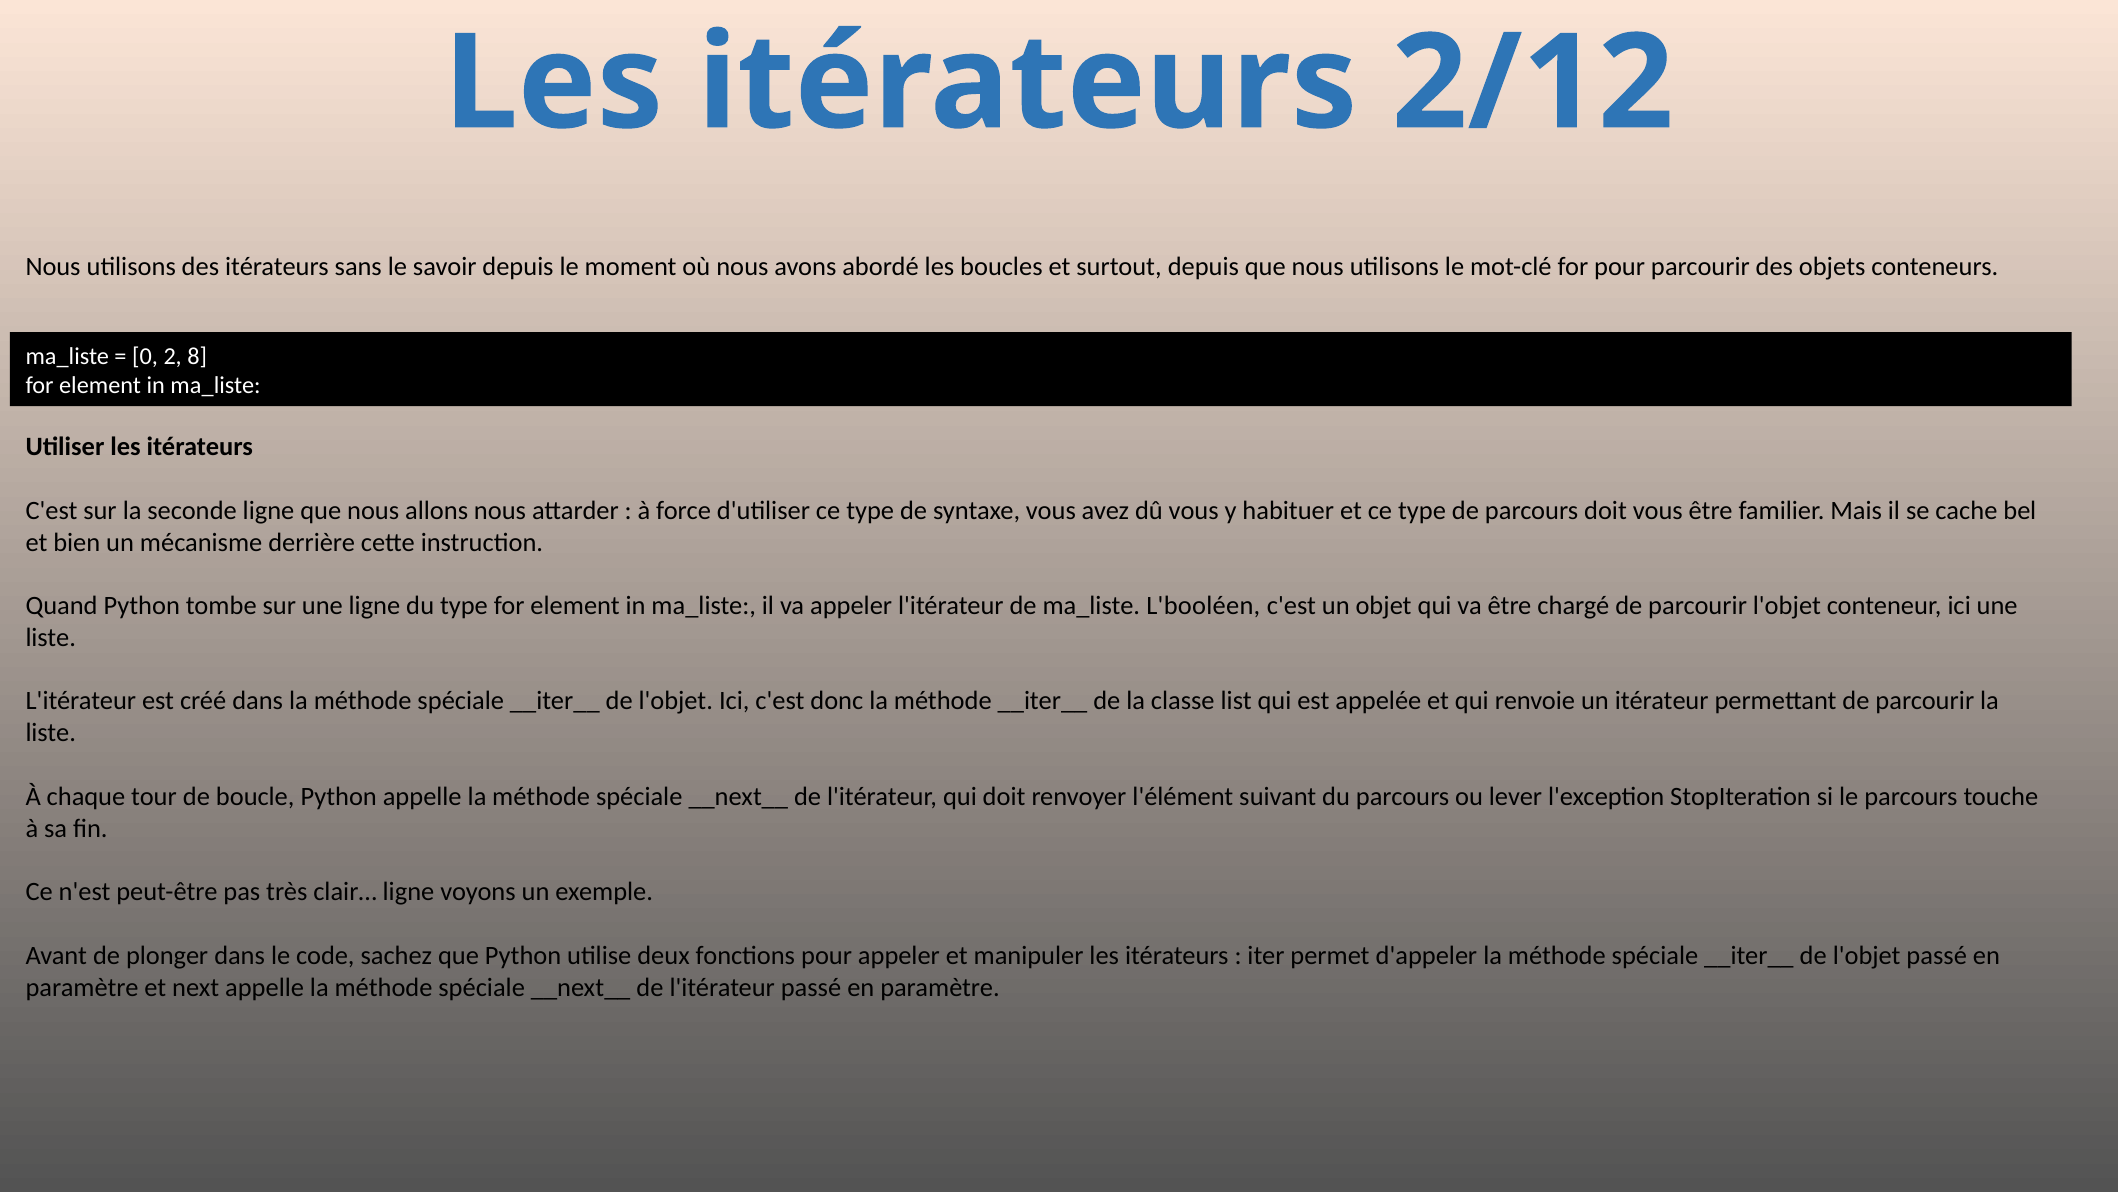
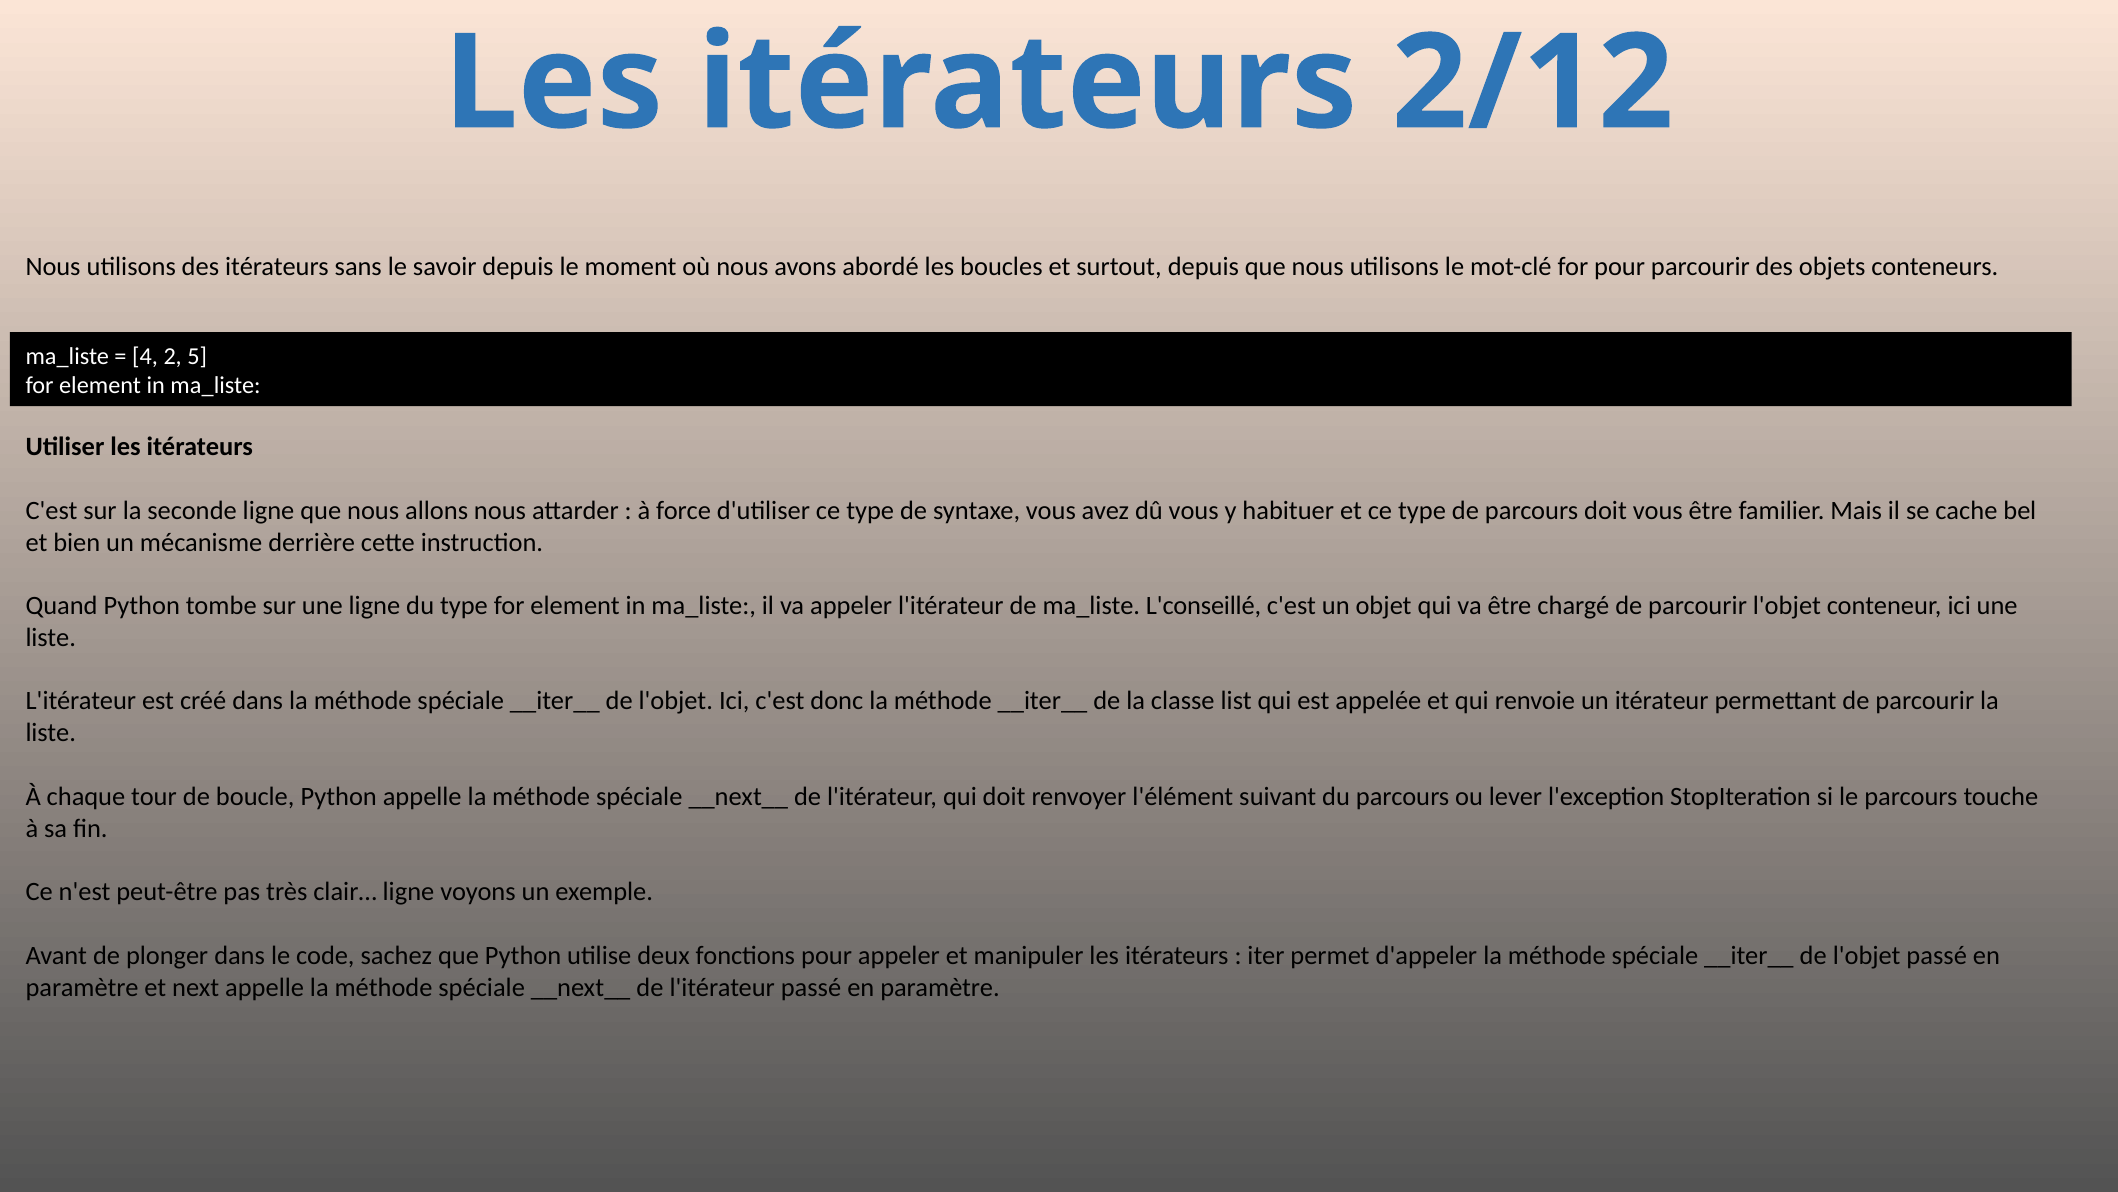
0: 0 -> 4 (145, 356)
8: 8 -> 5 (197, 356)
L'booléen: L'booléen -> L'conseillé (1204, 606)
